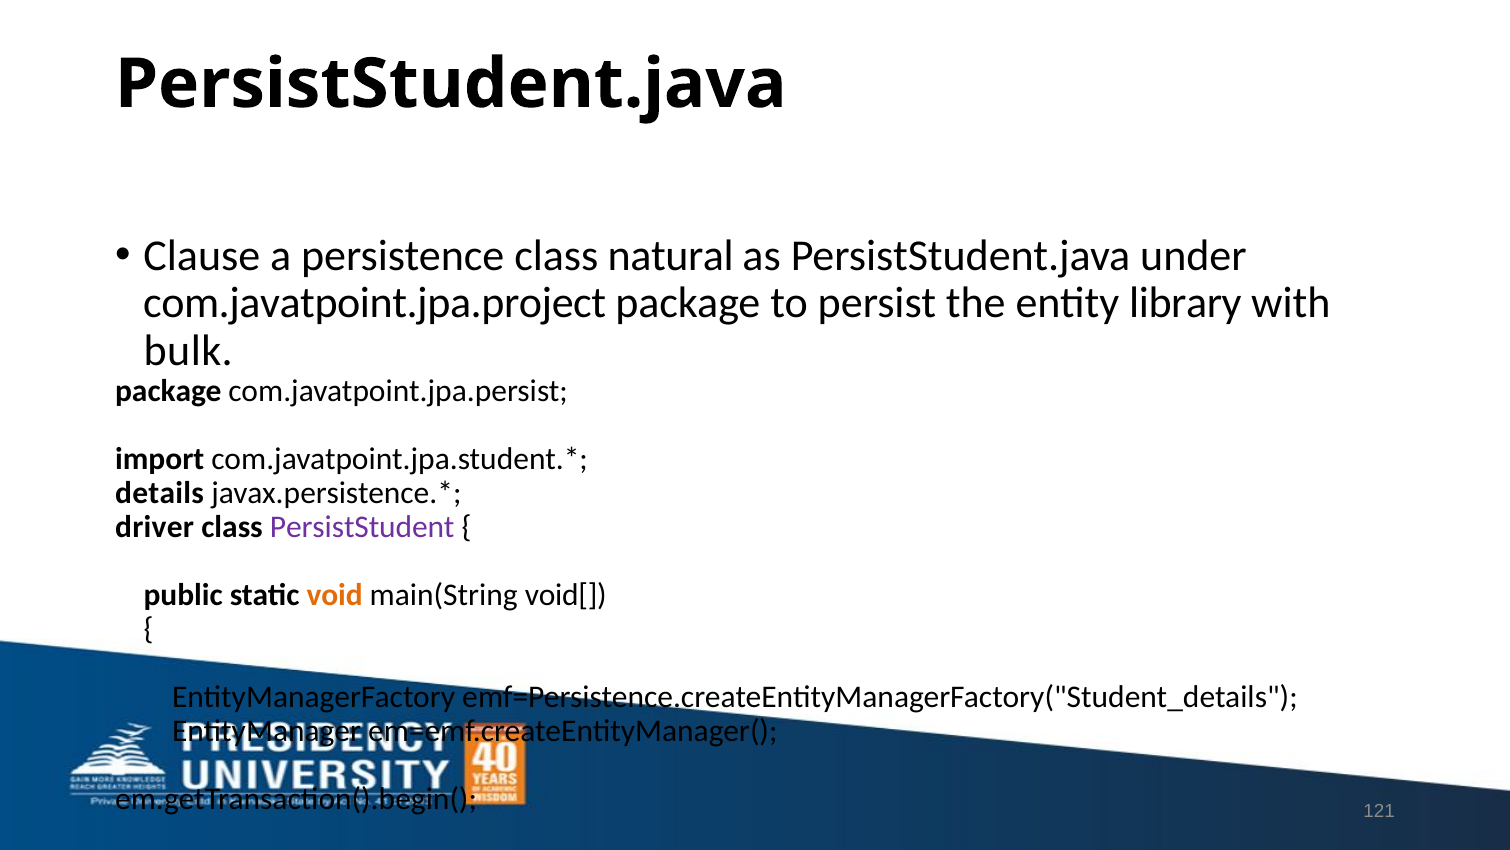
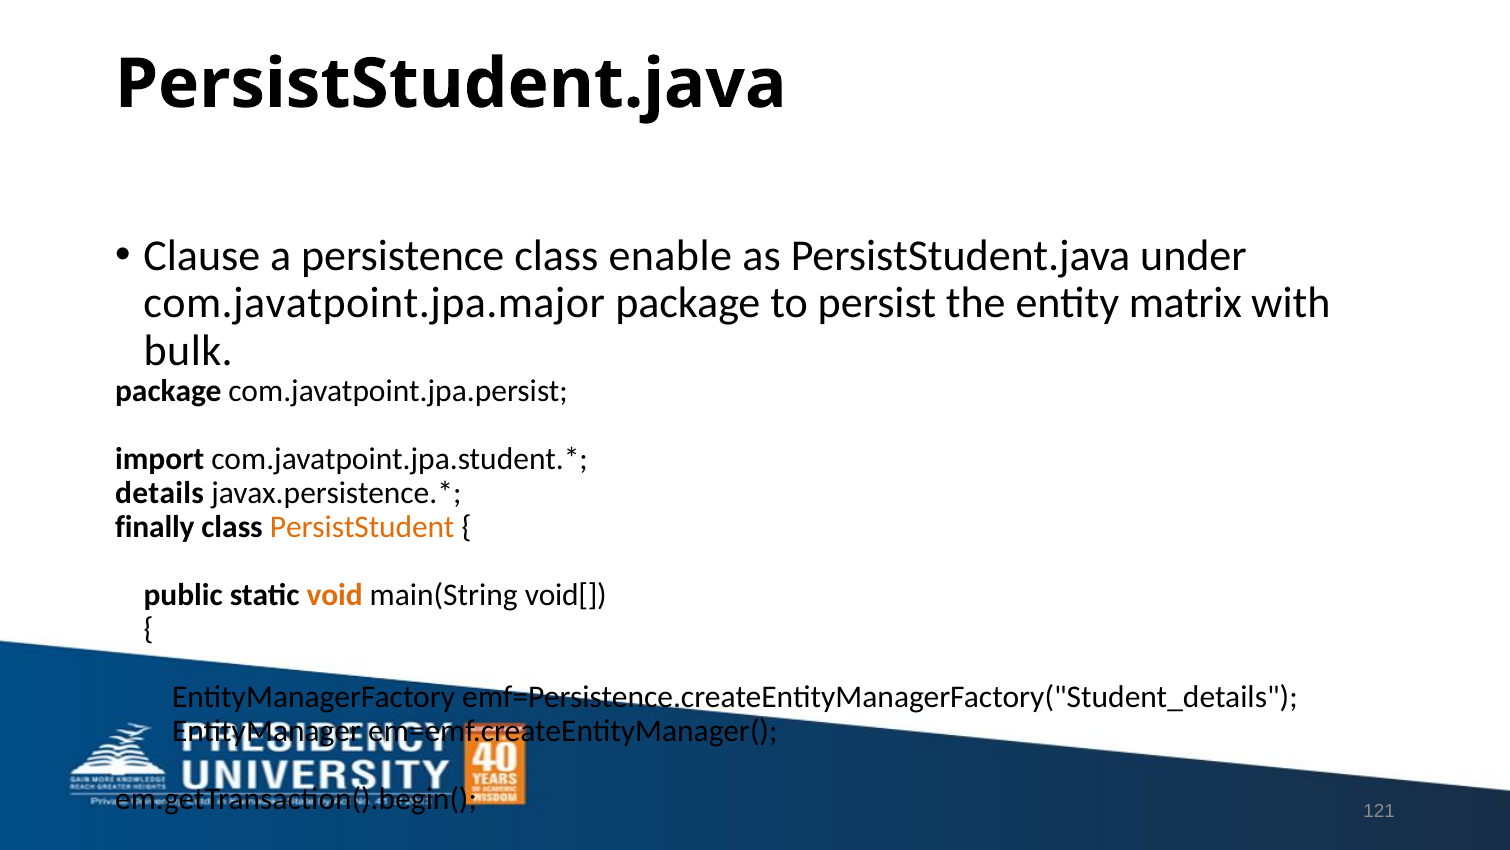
natural: natural -> enable (670, 255)
com.javatpoint.jpa.project: com.javatpoint.jpa.project -> com.javatpoint.jpa.major (374, 303)
library: library -> matrix (1185, 303)
driver: driver -> finally (155, 527)
PersistStudent colour: purple -> orange (362, 527)
